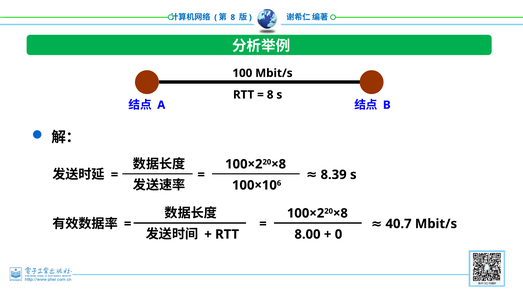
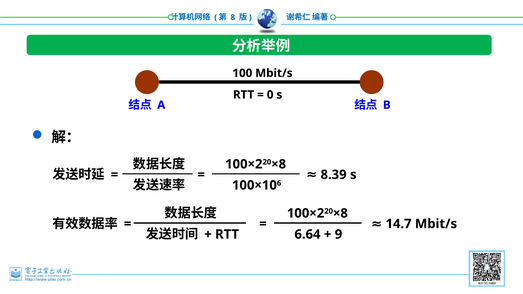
8: 8 -> 0 (270, 95)
40.7: 40.7 -> 14.7 (399, 224)
8.00: 8.00 -> 6.64 (307, 234)
0: 0 -> 9 (338, 234)
